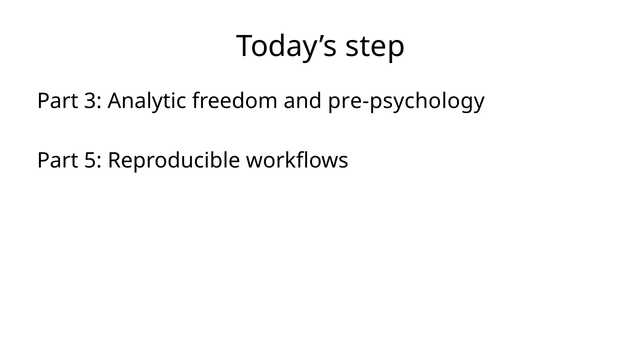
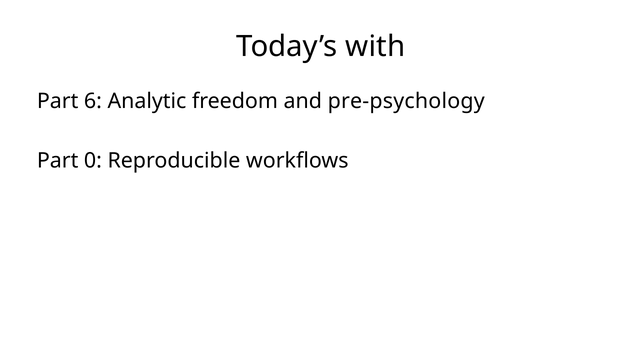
step: step -> with (375, 47)
3: 3 -> 6 (93, 101)
5: 5 -> 0 (93, 161)
